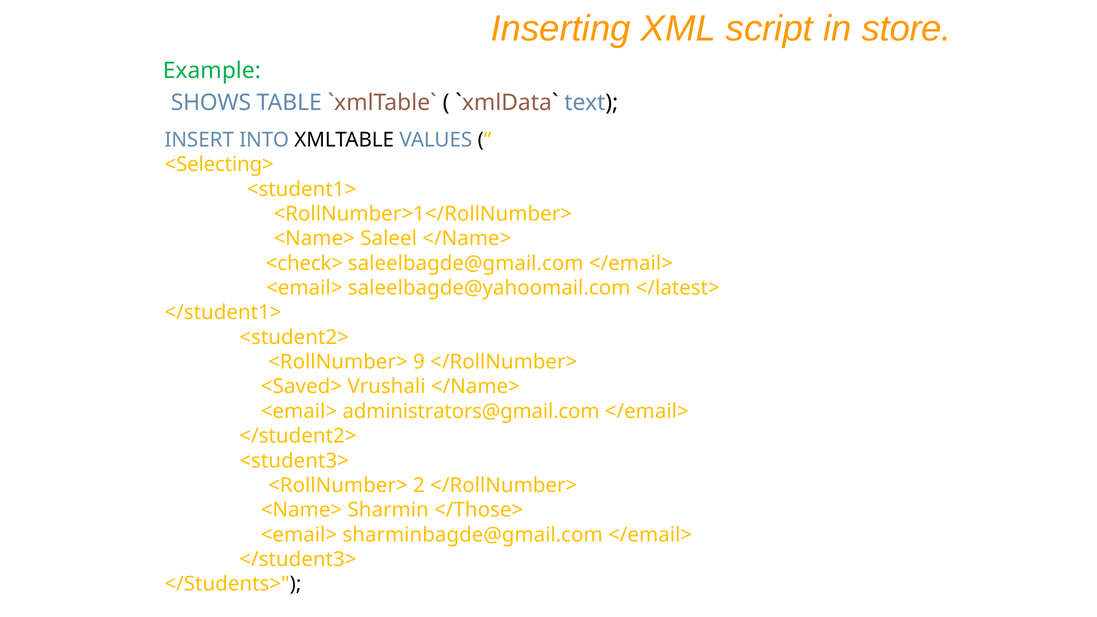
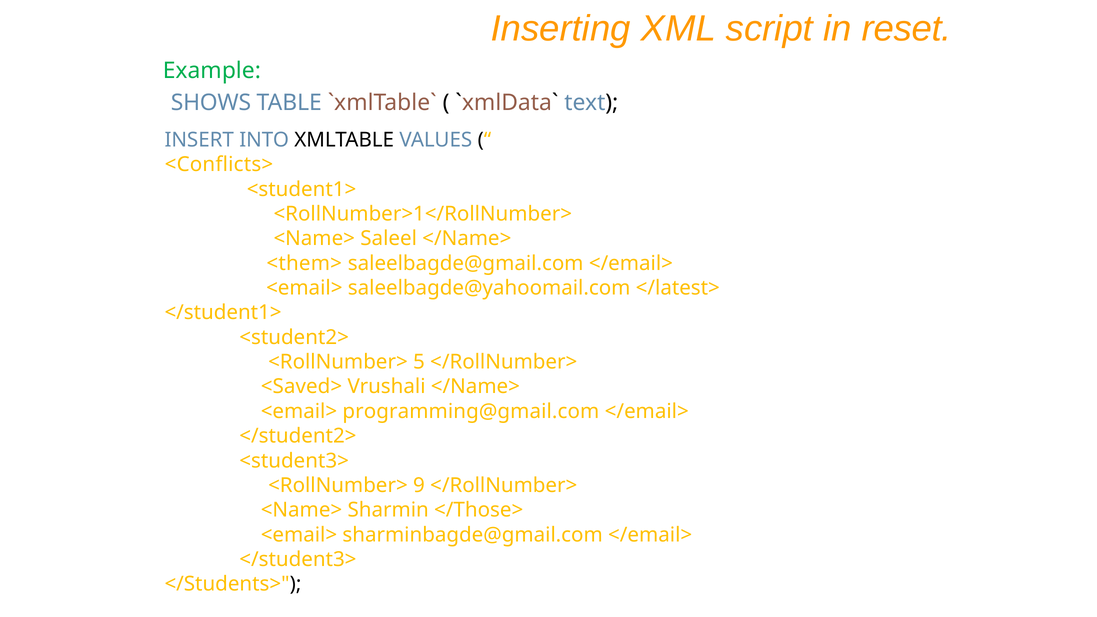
store: store -> reset (907, 29)
<Selecting>: <Selecting> -> <Conflicts> (219, 165)
<check>: <check> -> <them> (304, 263)
9: 9 -> 5 (419, 362)
administrators@gmail.com: administrators@gmail.com -> programming@gmail.com (471, 411)
2: 2 -> 9 (419, 485)
